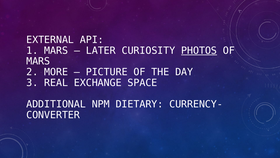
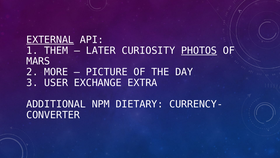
EXTERNAL underline: none -> present (50, 40)
1 MARS: MARS -> THEM (56, 50)
REAL: REAL -> USER (56, 83)
SPACE: SPACE -> EXTRA (142, 83)
